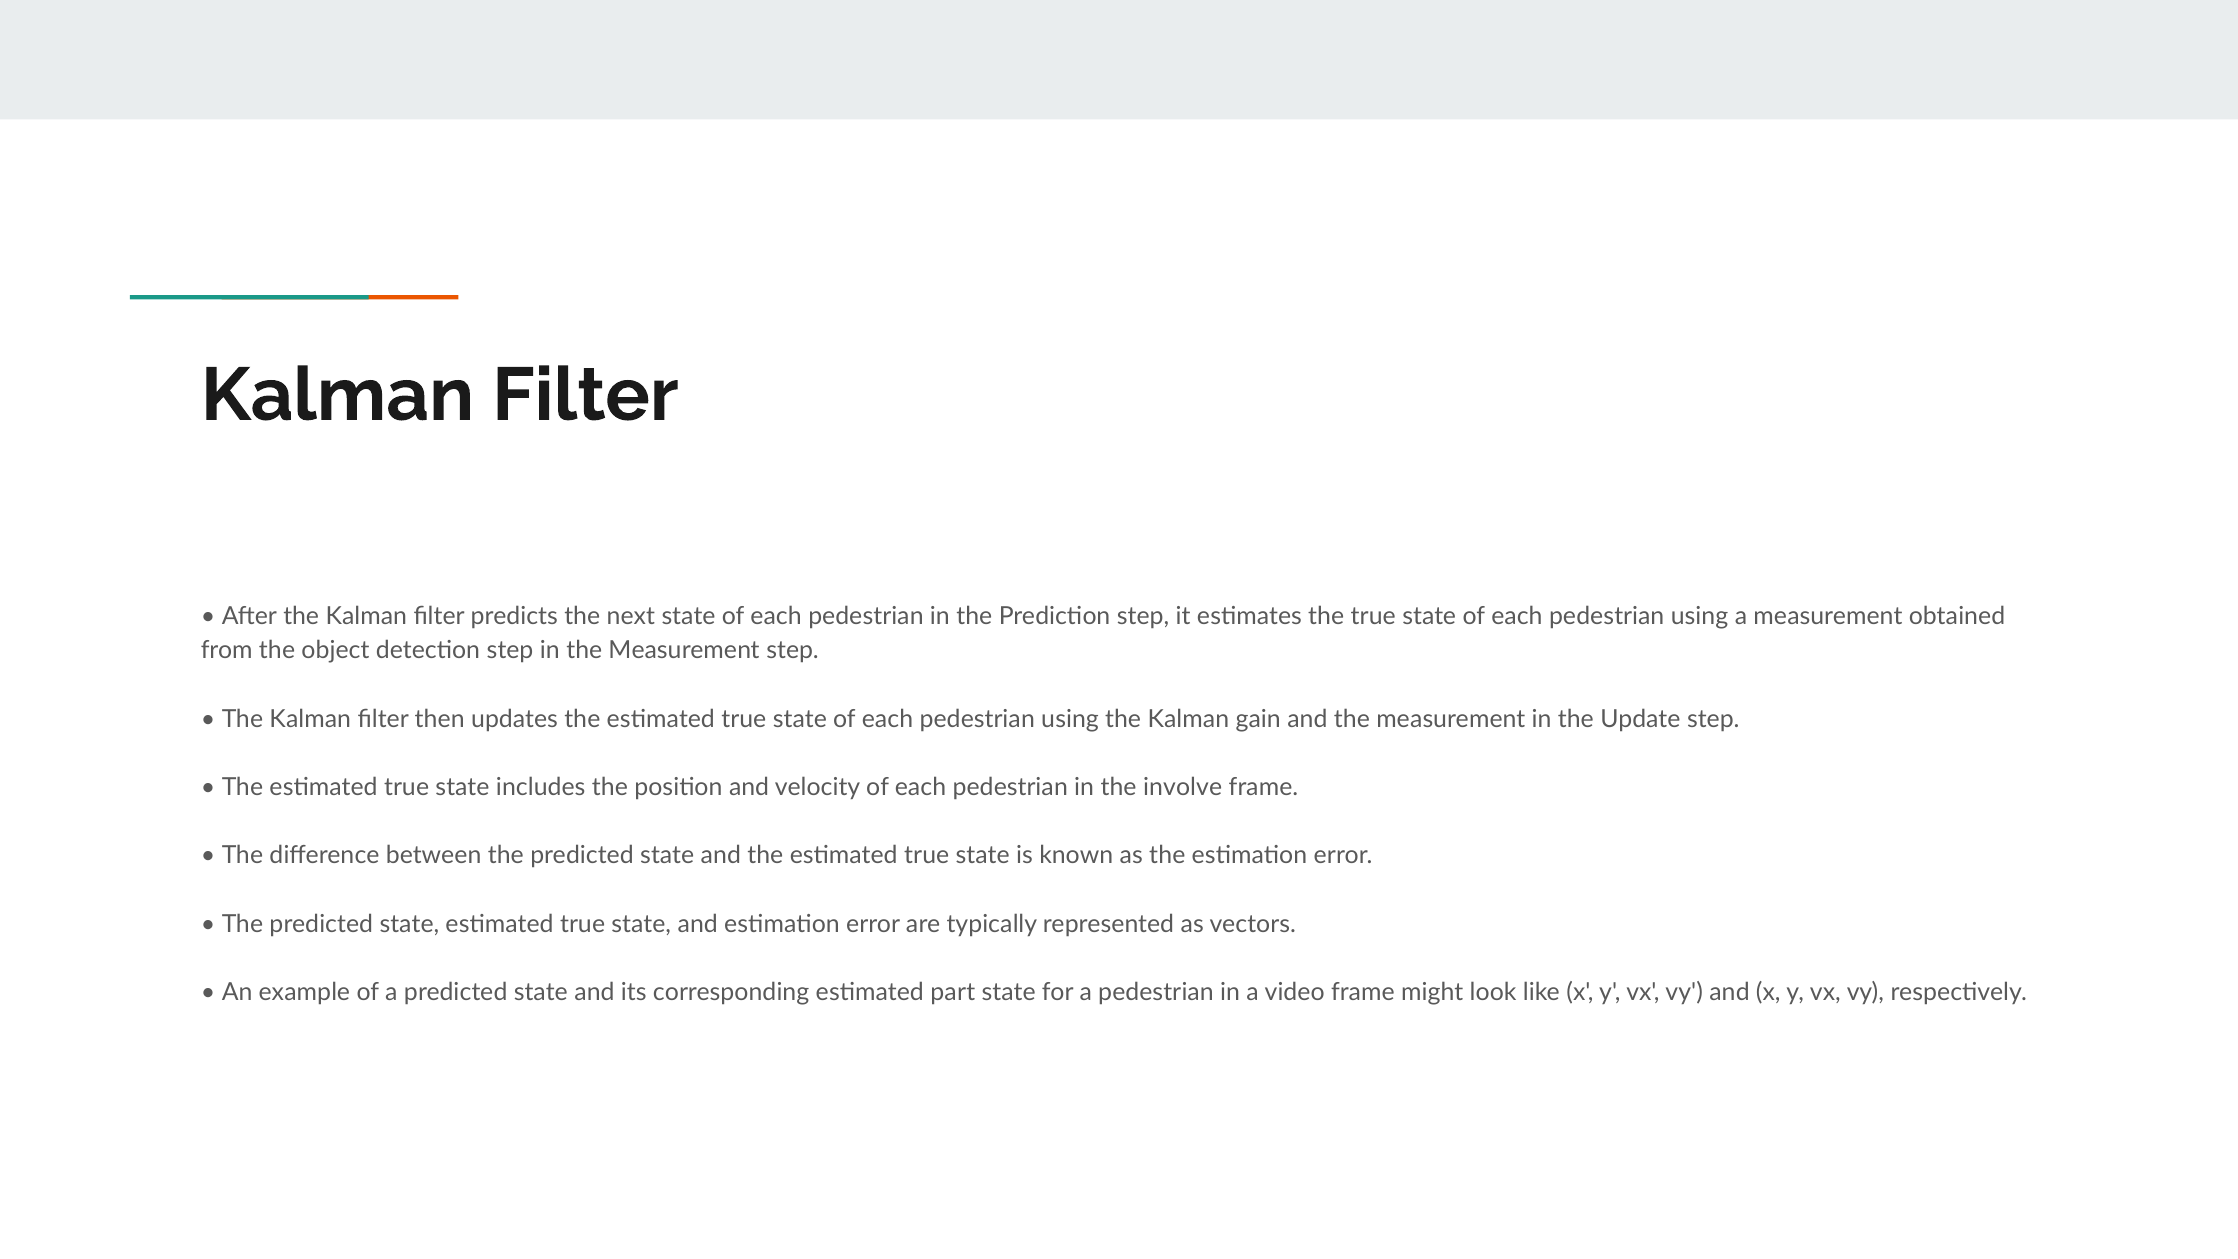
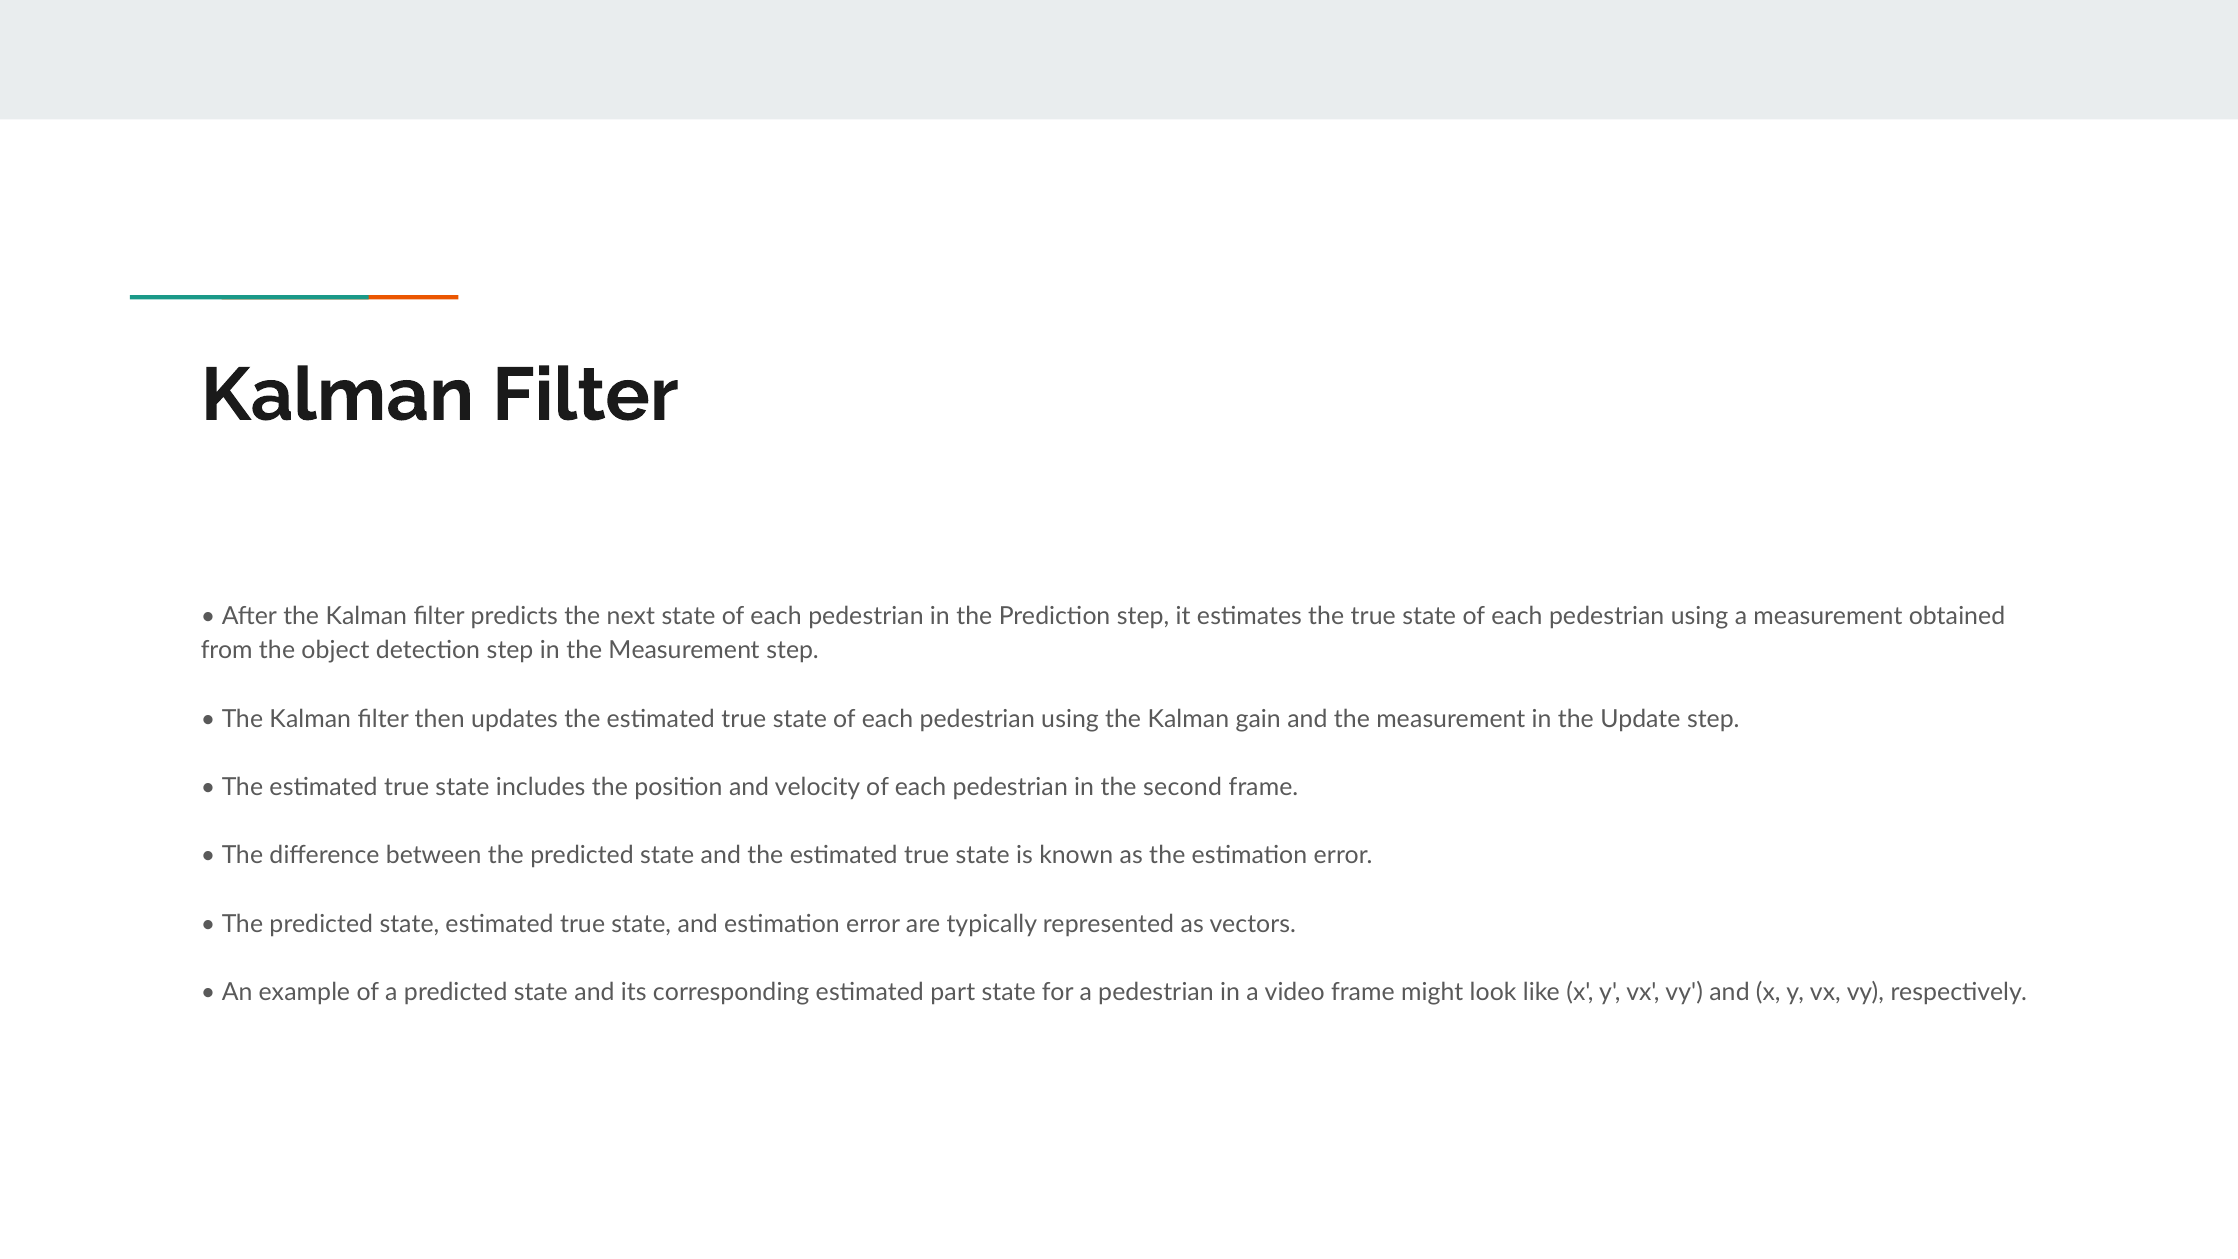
involve: involve -> second (1183, 787)
